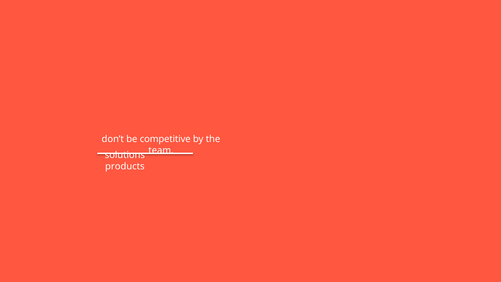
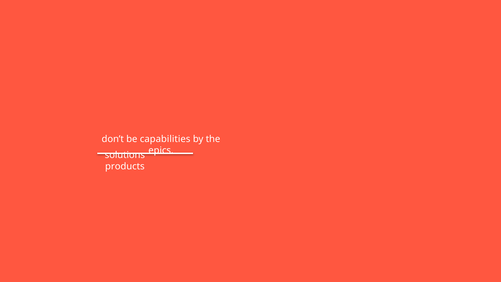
competitive: competitive -> capabilities (165, 139)
team: team -> epics (161, 150)
